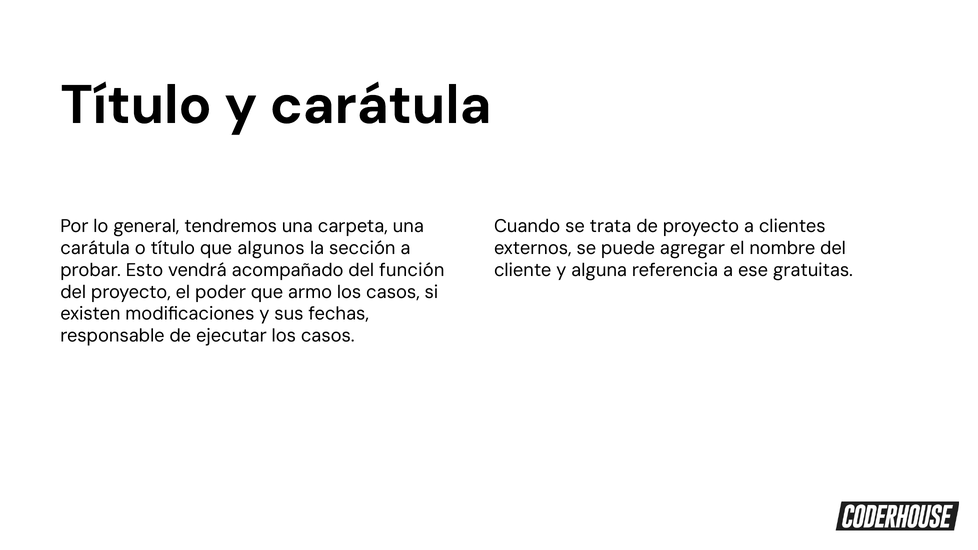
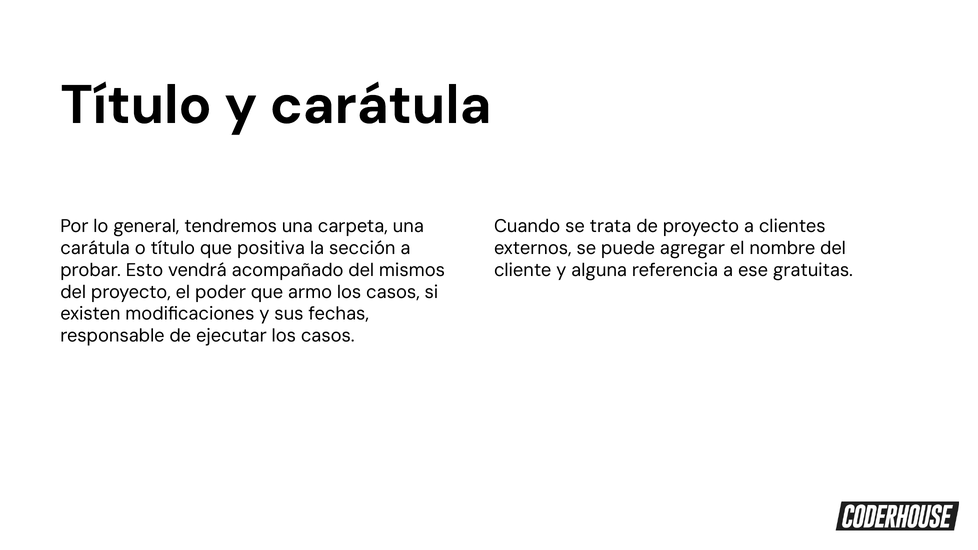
algunos: algunos -> positiva (271, 248)
función: función -> mismos (412, 270)
